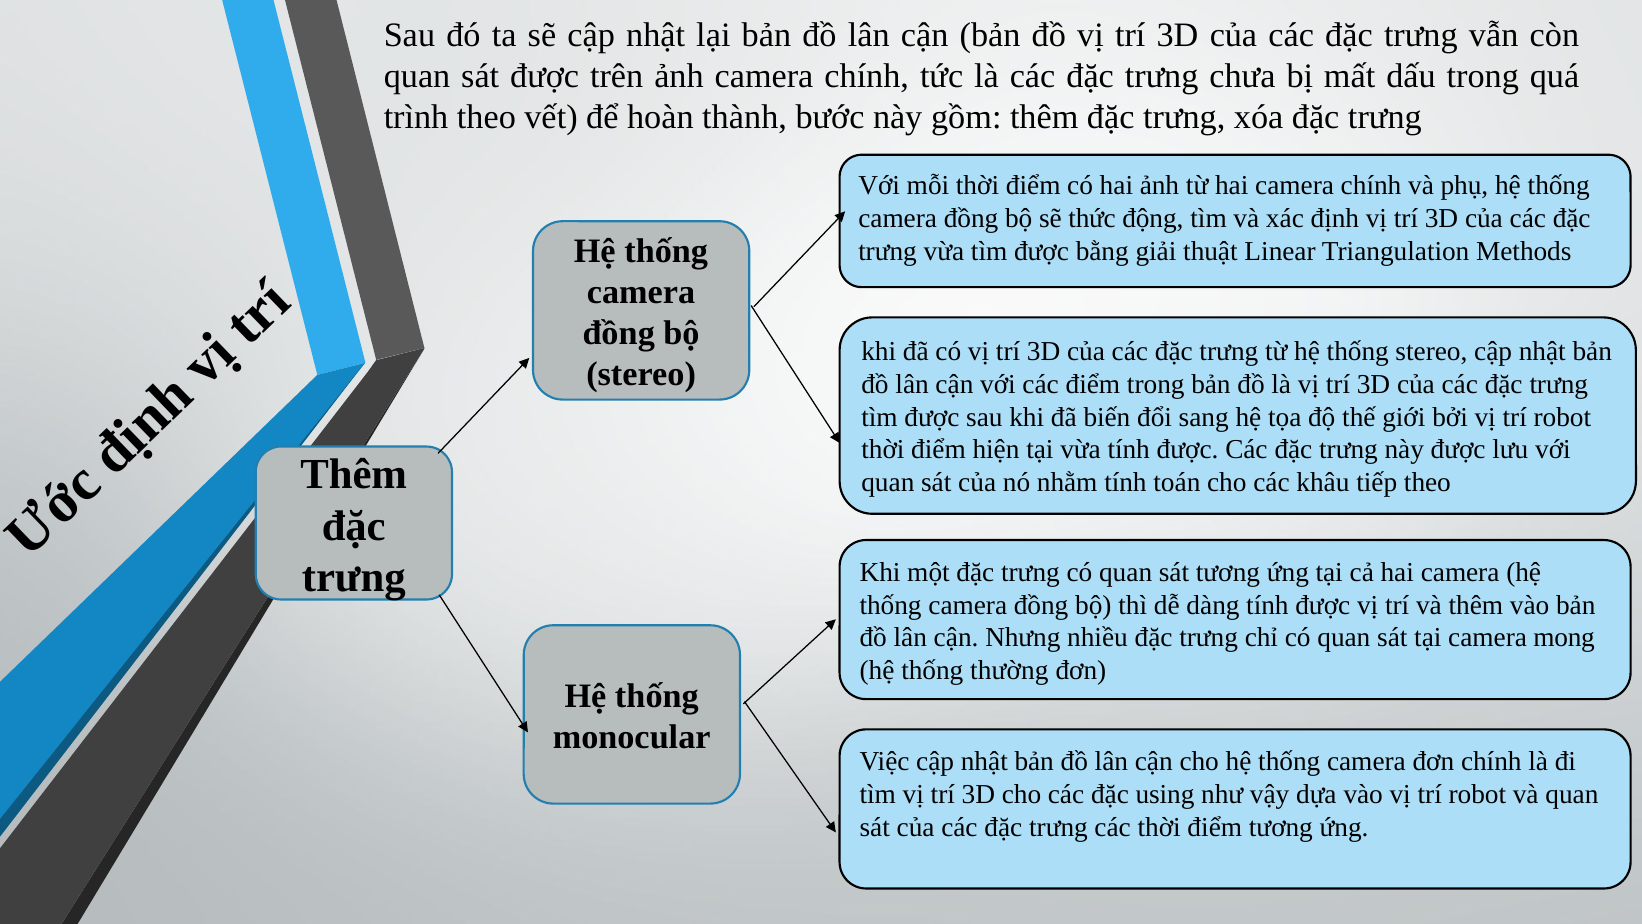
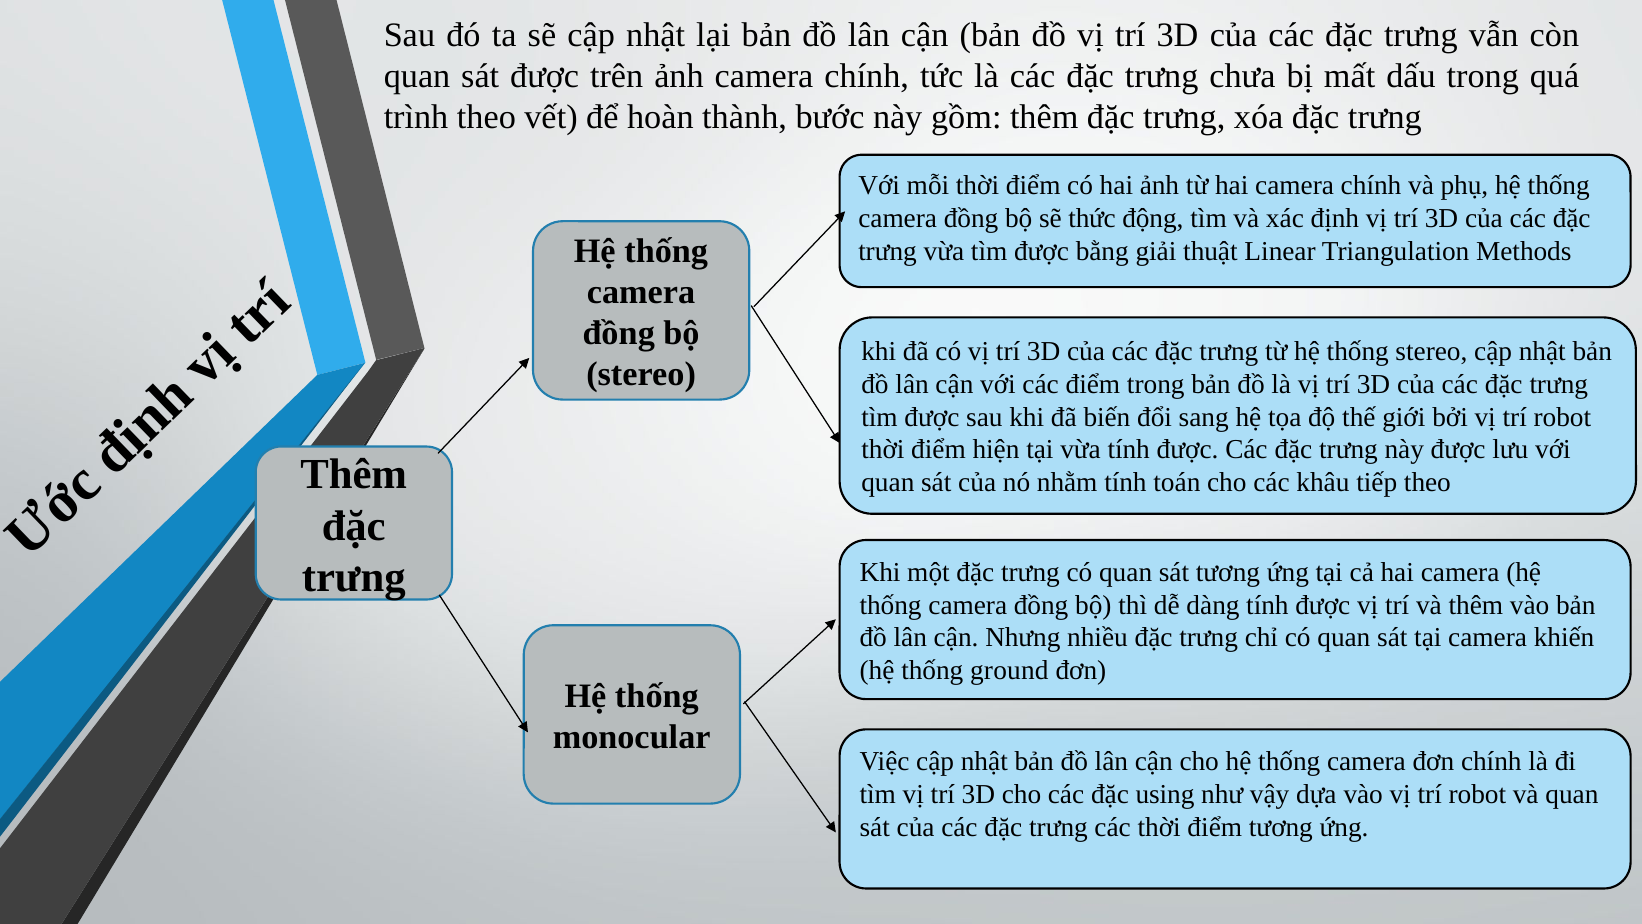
mong: mong -> khiến (1564, 638)
thường: thường -> ground (1009, 671)
